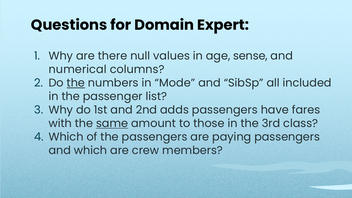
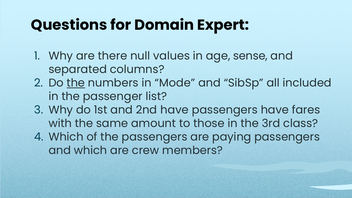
numerical: numerical -> separated (78, 70)
2nd adds: adds -> have (174, 110)
same underline: present -> none (112, 123)
